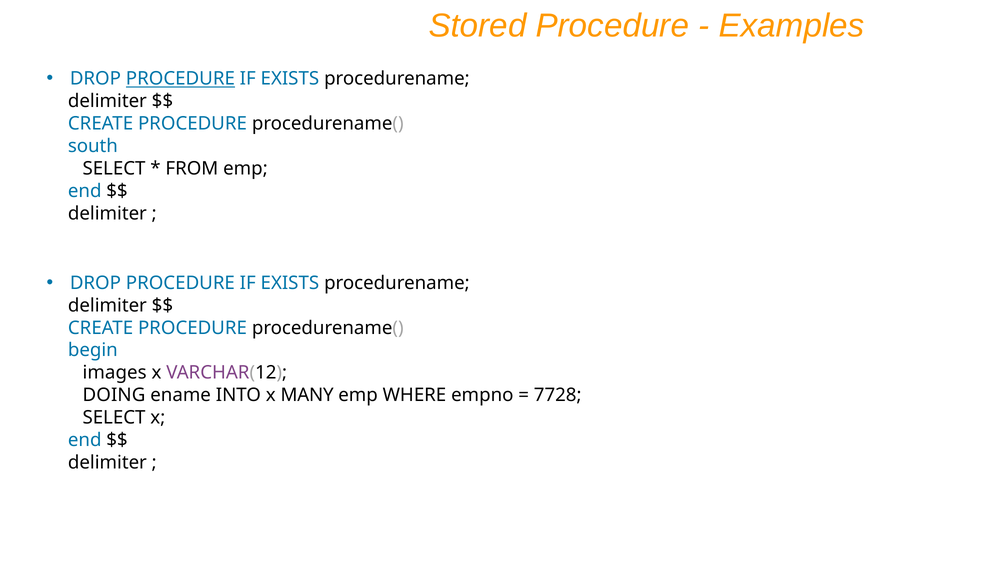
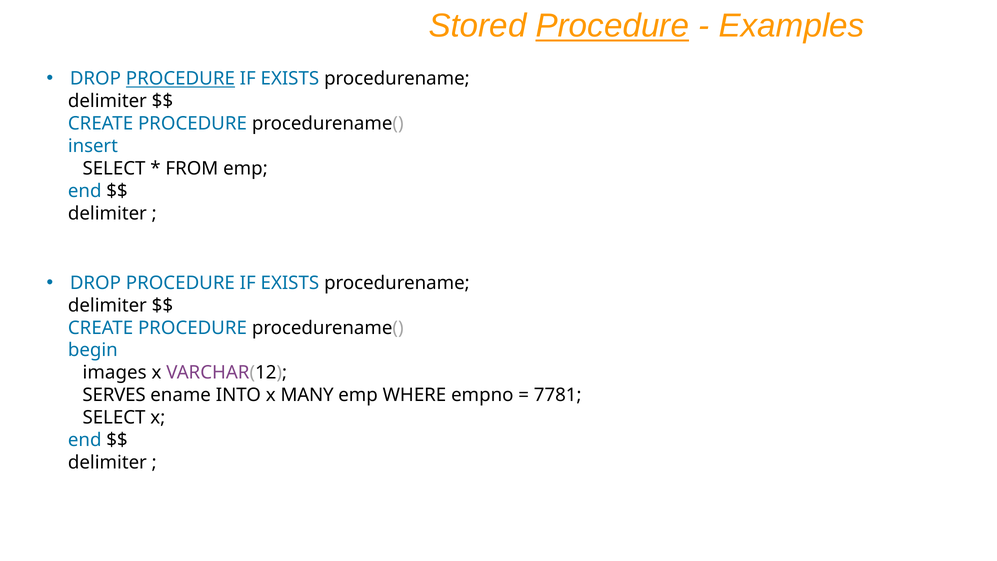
Procedure underline: none -> present (612, 26)
south: south -> insert (93, 146)
DOING: DOING -> SERVES (114, 395)
7728: 7728 -> 7781 (558, 395)
